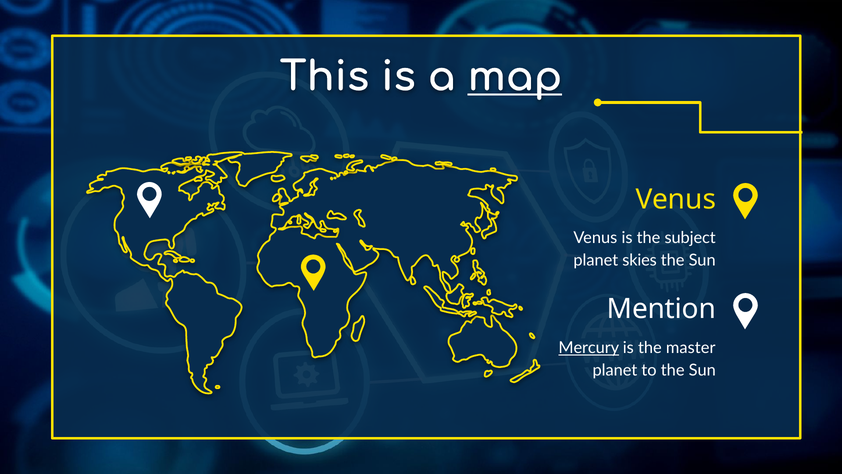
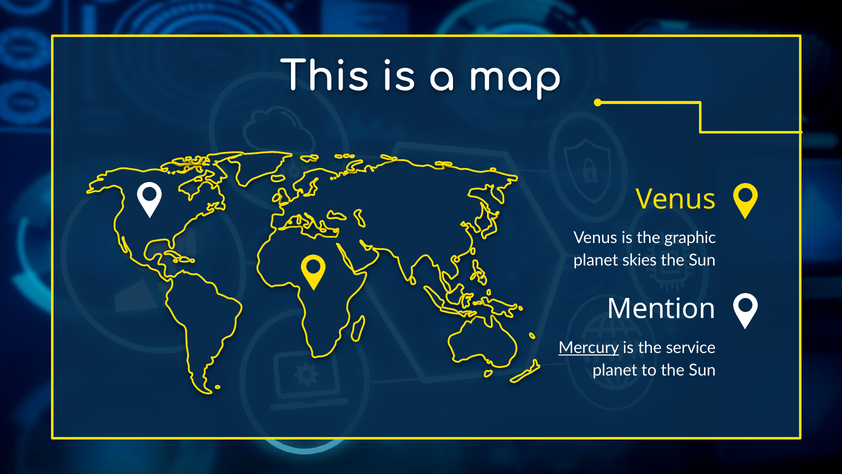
map underline: present -> none (515, 77)
subject: subject -> graphic (690, 238)
master: master -> service (691, 348)
